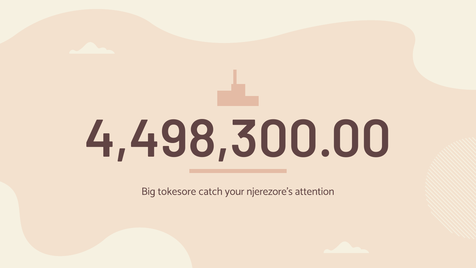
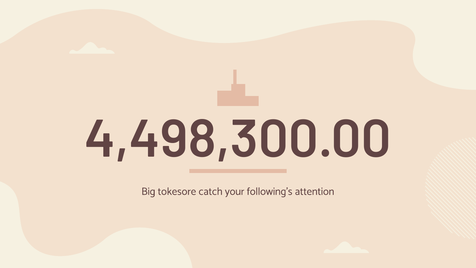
njerezore’s: njerezore’s -> following’s (270, 191)
